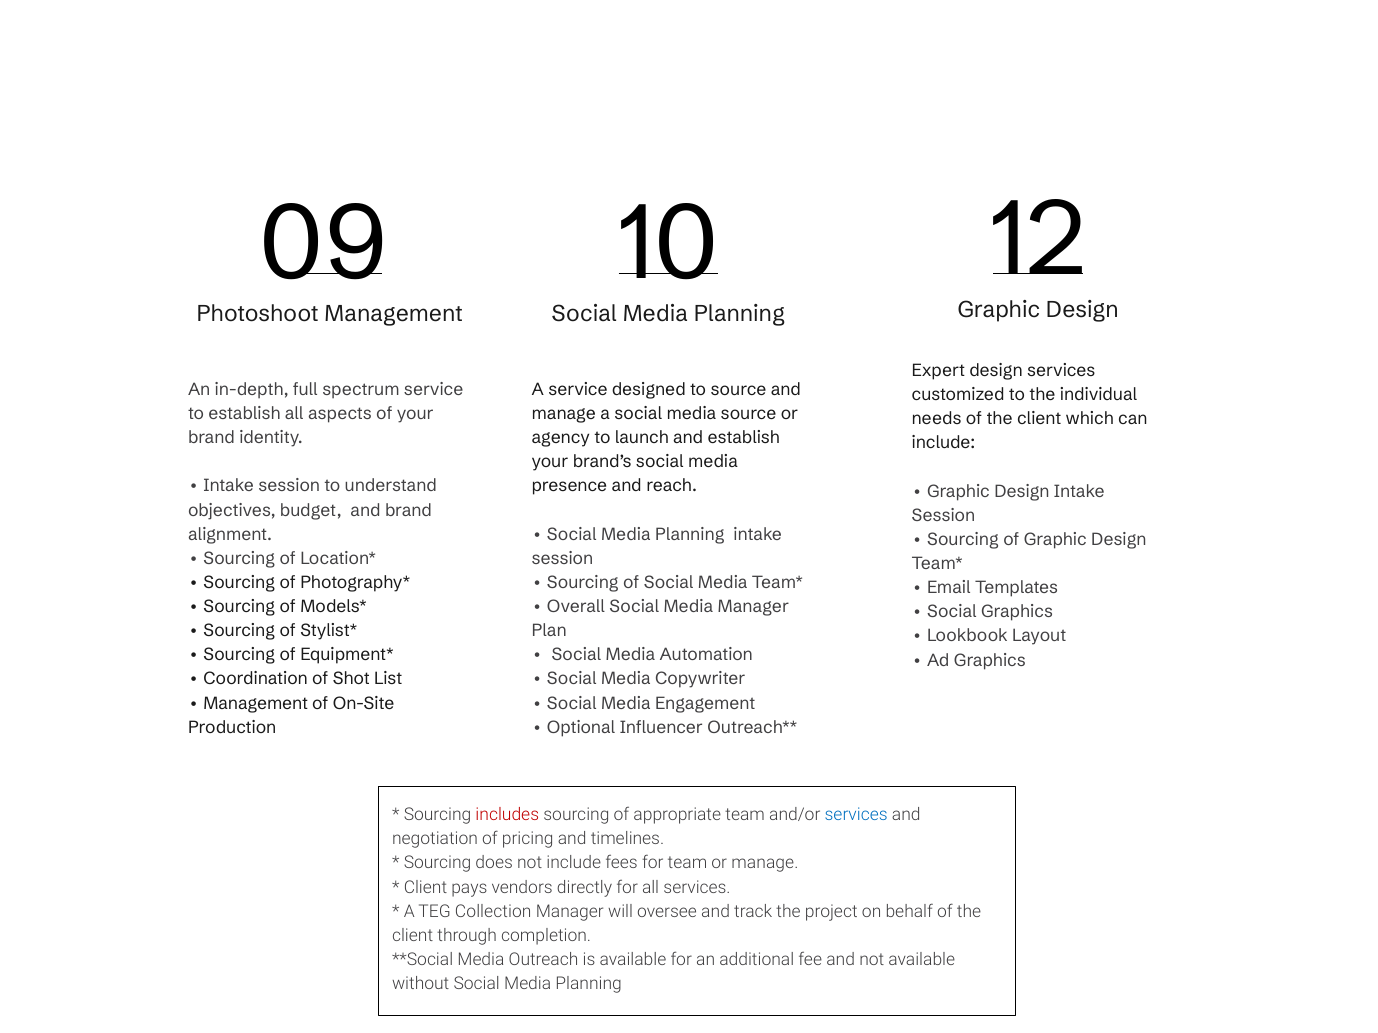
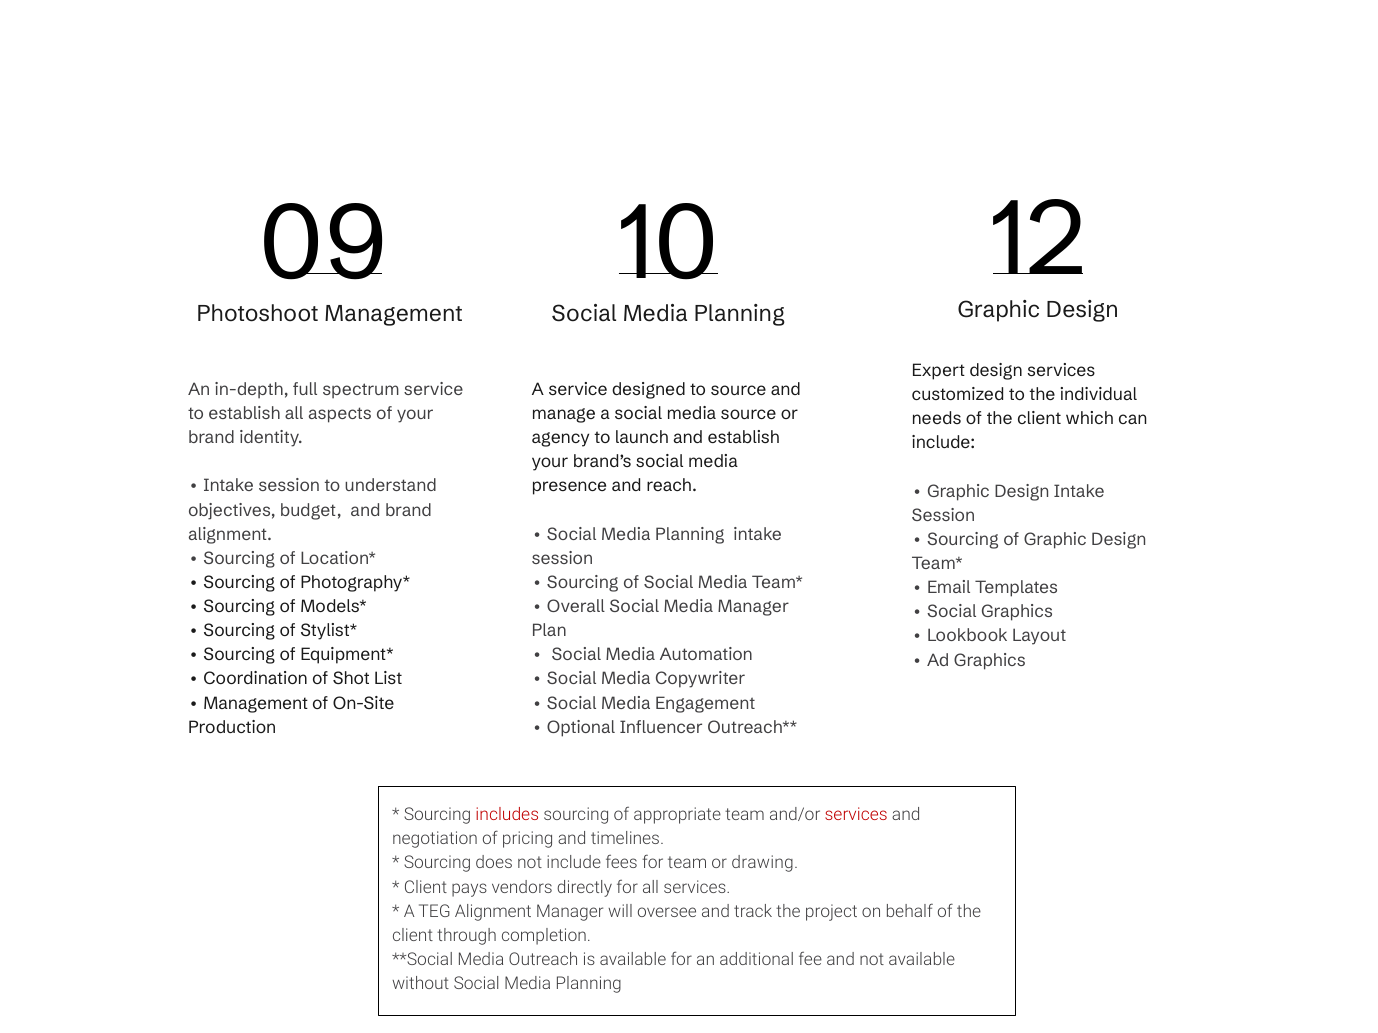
services colour: blue -> red (856, 815)
or manage: manage -> drawing (765, 864)
TEG Collection: Collection -> Alignment (493, 912)
